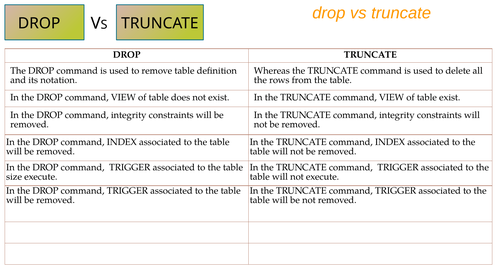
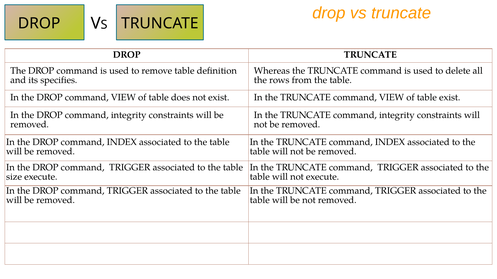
notation: notation -> specifies (59, 80)
